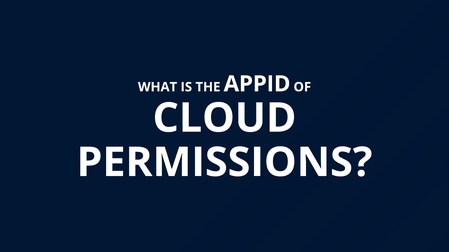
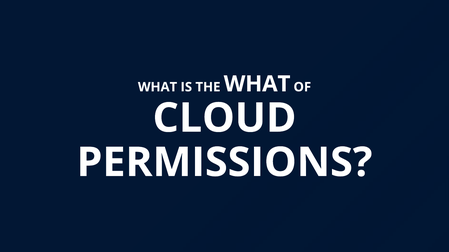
THE APPID: APPID -> WHAT (257, 84)
